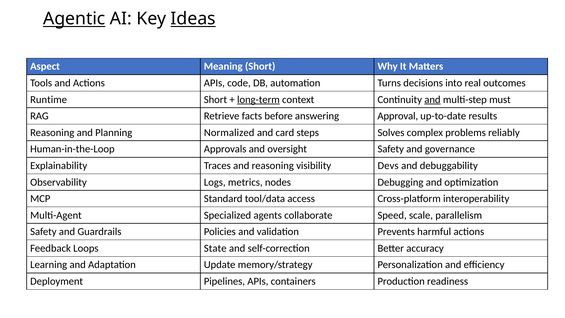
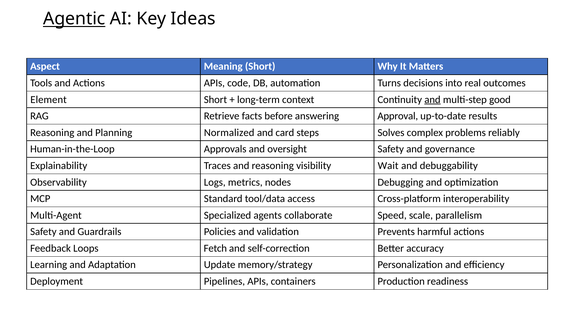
Ideas underline: present -> none (193, 19)
Runtime: Runtime -> Element (49, 99)
long-term underline: present -> none (258, 99)
must: must -> good (500, 99)
Devs: Devs -> Wait (388, 166)
State: State -> Fetch (215, 248)
